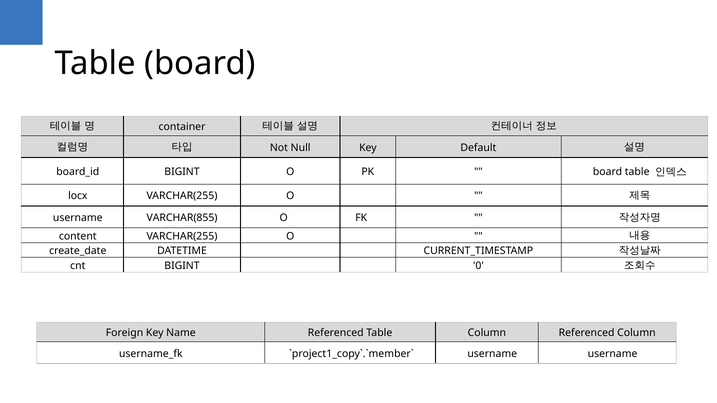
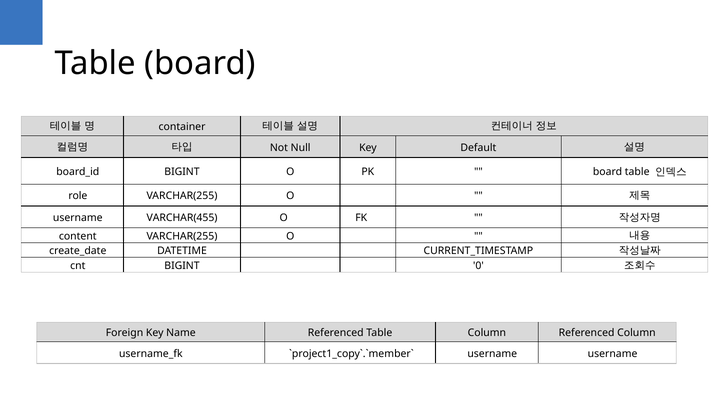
locx: locx -> role (78, 196)
VARCHAR(855: VARCHAR(855 -> VARCHAR(455 (182, 218)
